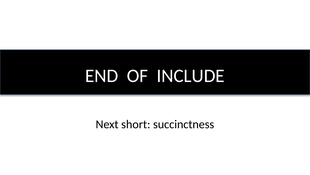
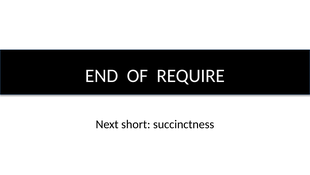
INCLUDE: INCLUDE -> REQUIRE (191, 76)
